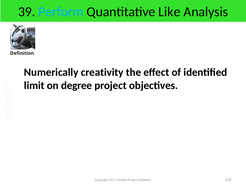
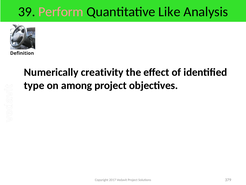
Perform colour: light blue -> pink (61, 12)
limit: limit -> type (34, 85)
degree: degree -> among (77, 85)
